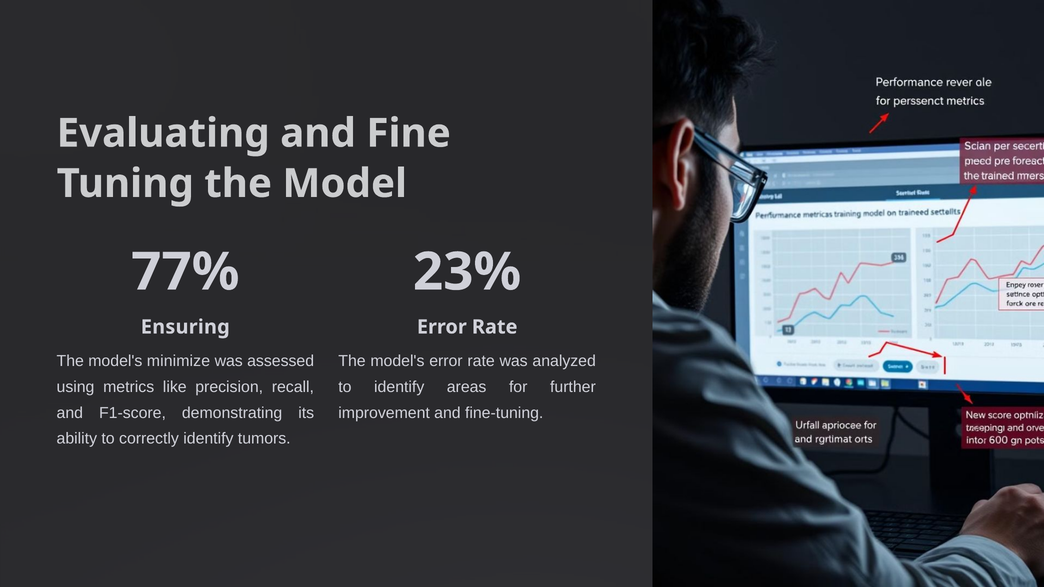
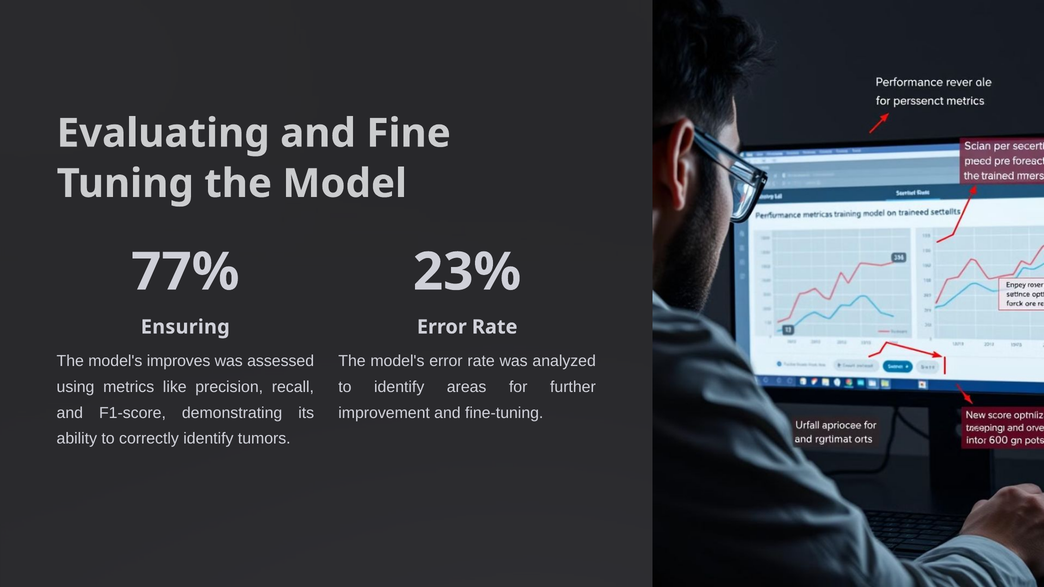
minimize: minimize -> improves (179, 361)
